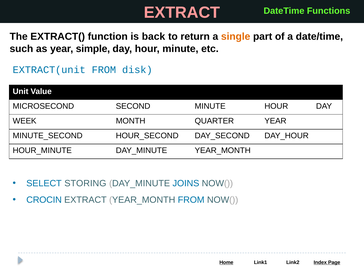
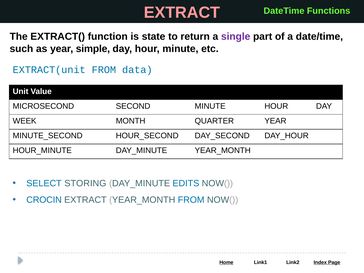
back: back -> state (154, 37)
single colour: orange -> purple (236, 37)
disk: disk -> data (137, 70)
JOINS: JOINS -> EDITS (186, 183)
